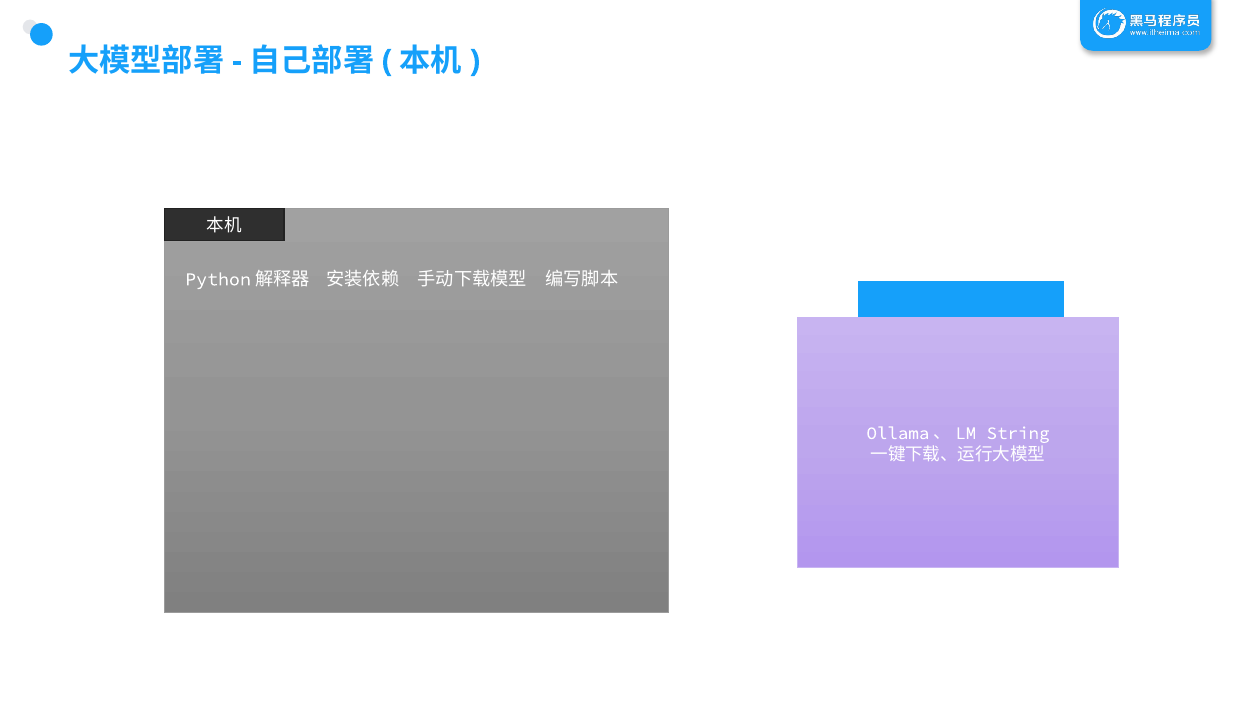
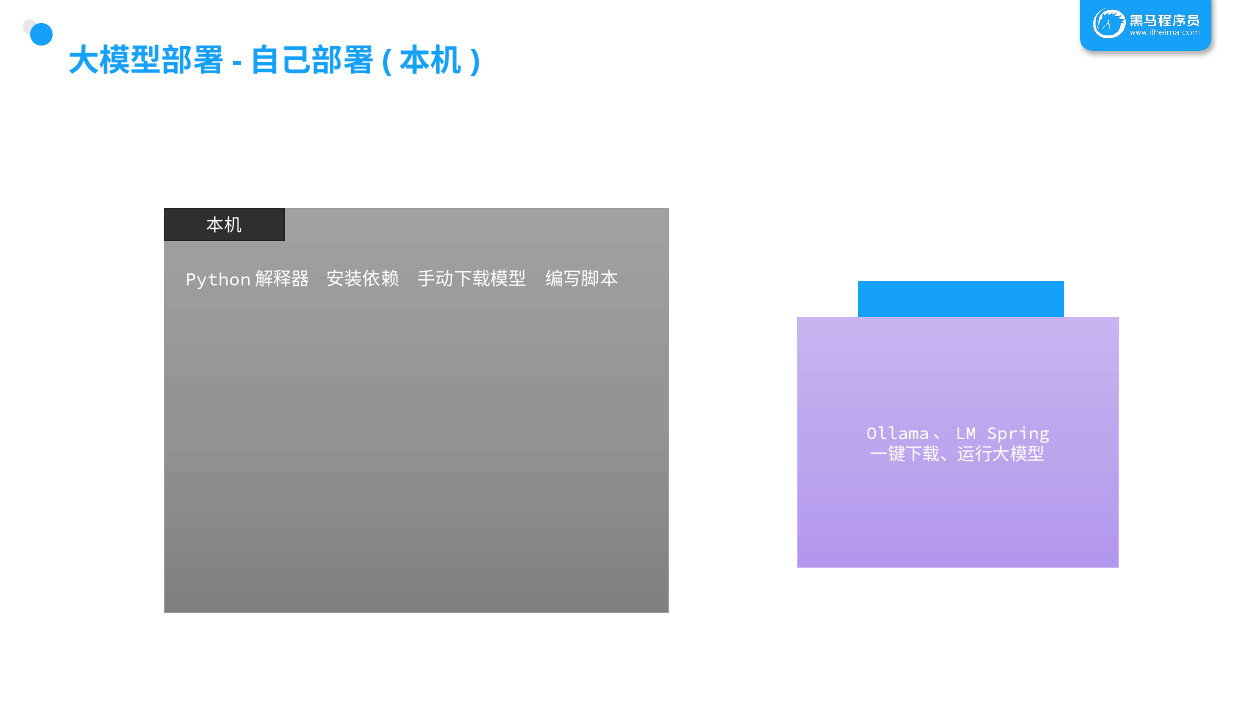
String: String -> Spring (1018, 433)
